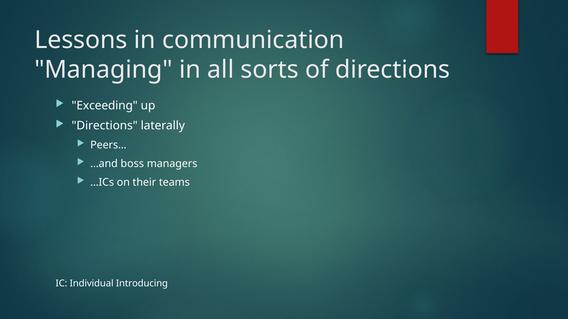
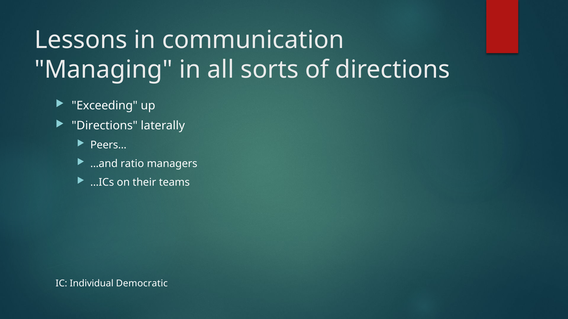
boss: boss -> ratio (132, 164)
Introducing: Introducing -> Democratic (142, 284)
